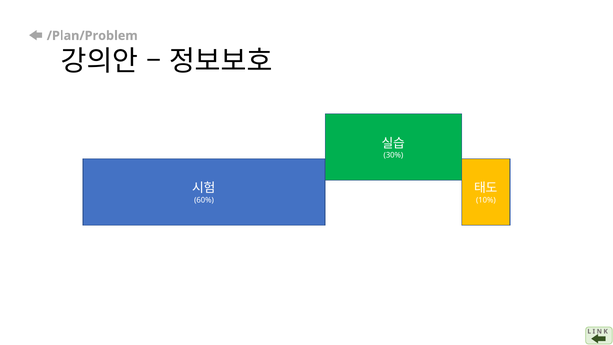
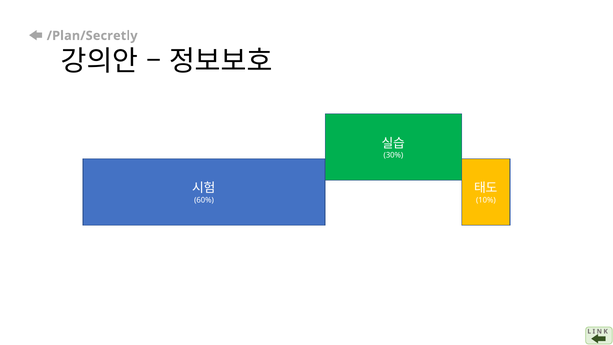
/Plan/Problem: /Plan/Problem -> /Plan/Secretly (92, 36)
